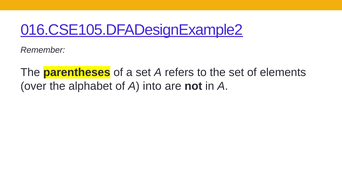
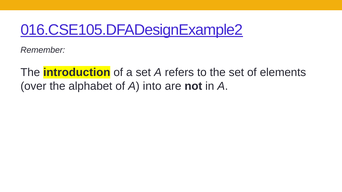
parentheses: parentheses -> introduction (77, 73)
